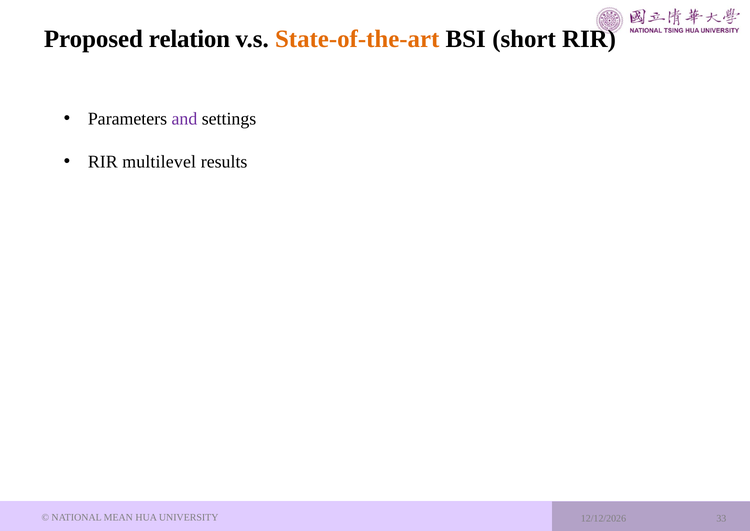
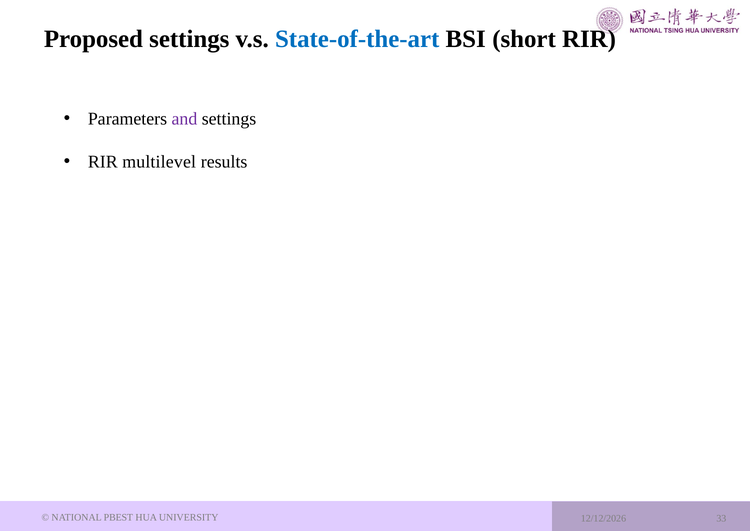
Proposed relation: relation -> settings (189, 39)
State-of-the-art colour: orange -> blue (357, 39)
MEAN: MEAN -> PBEST (118, 517)
